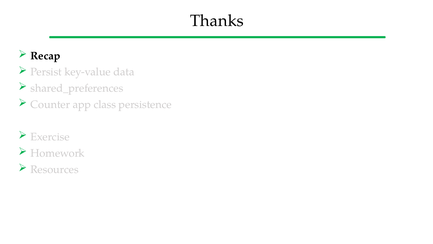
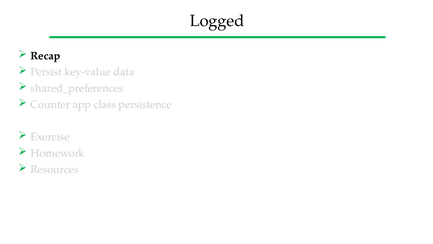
Thanks: Thanks -> Logged (217, 21)
